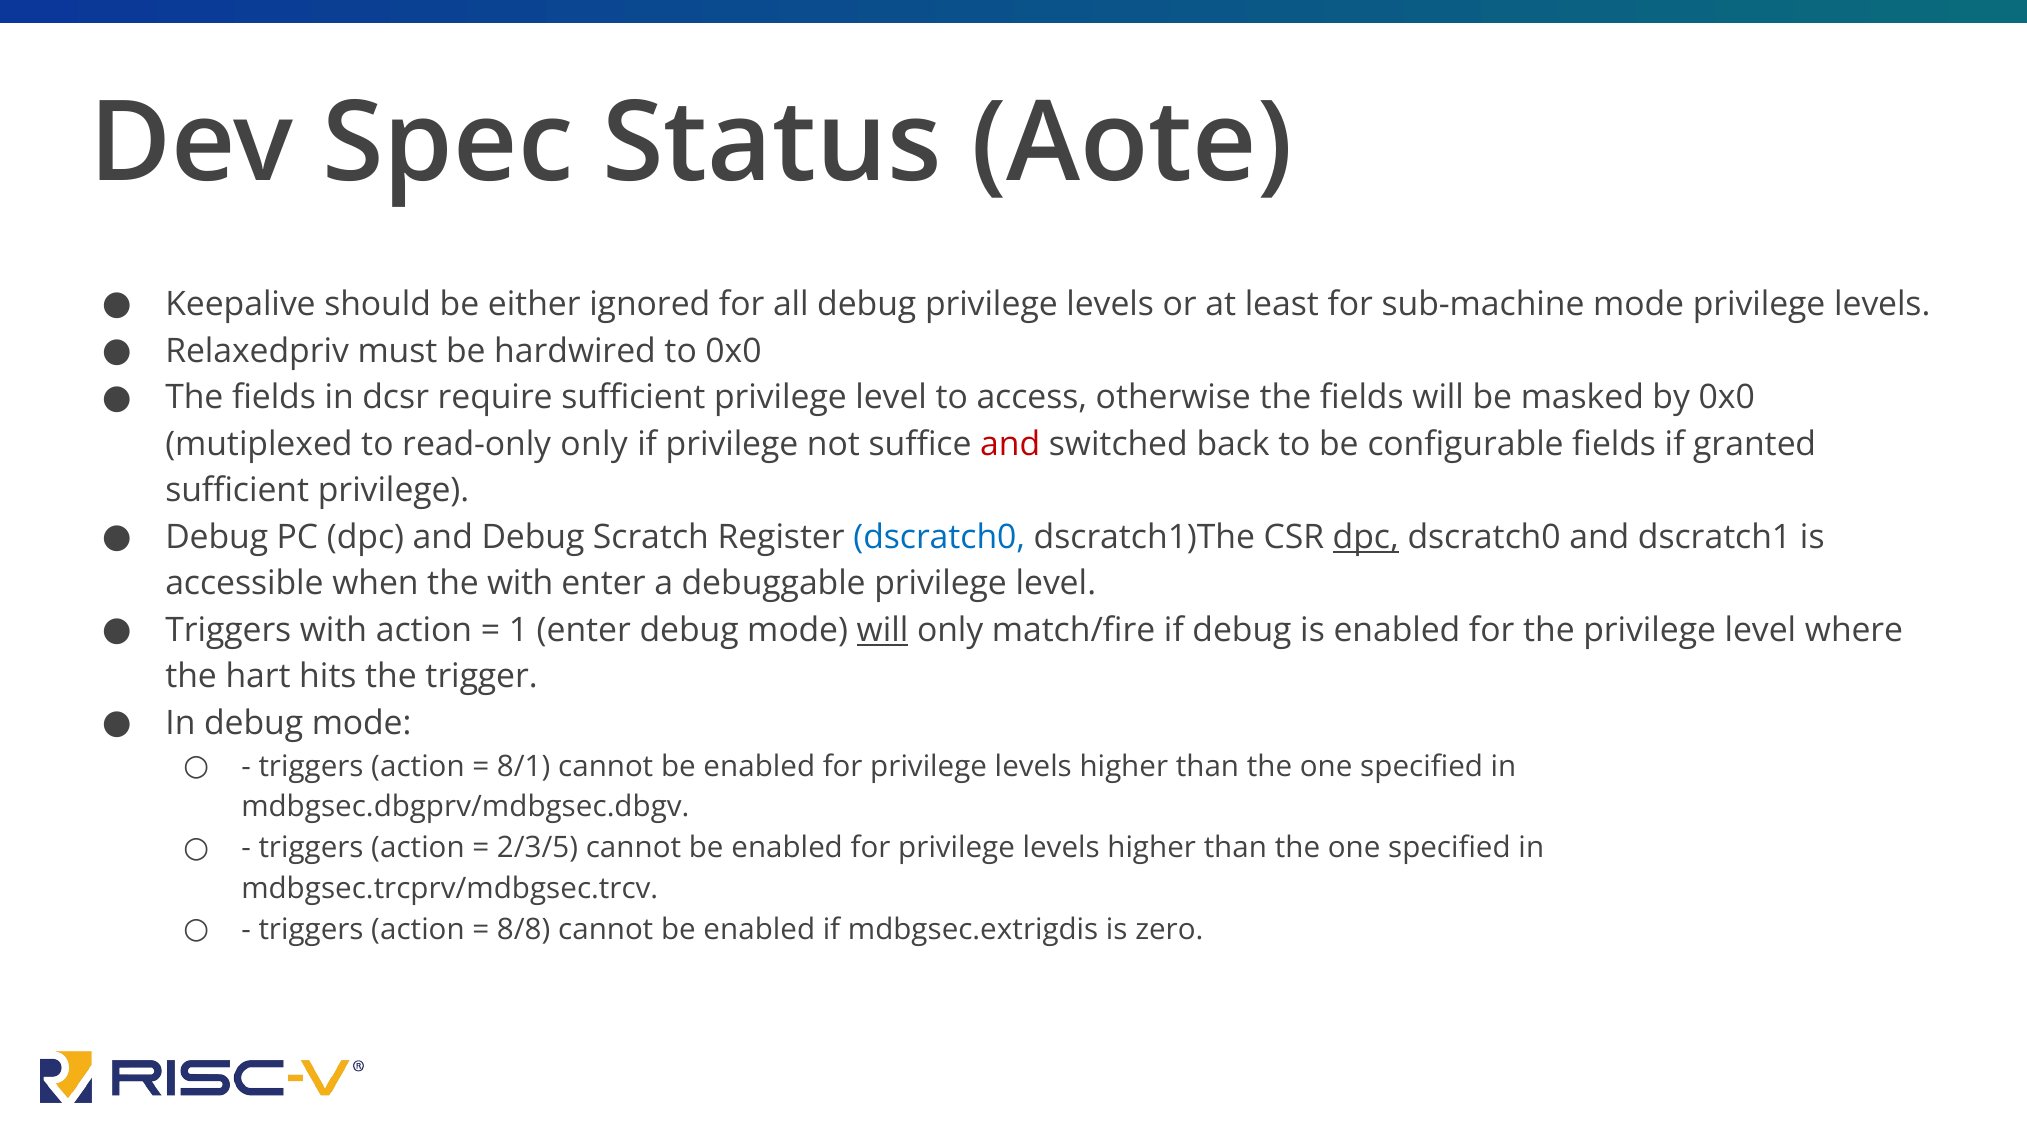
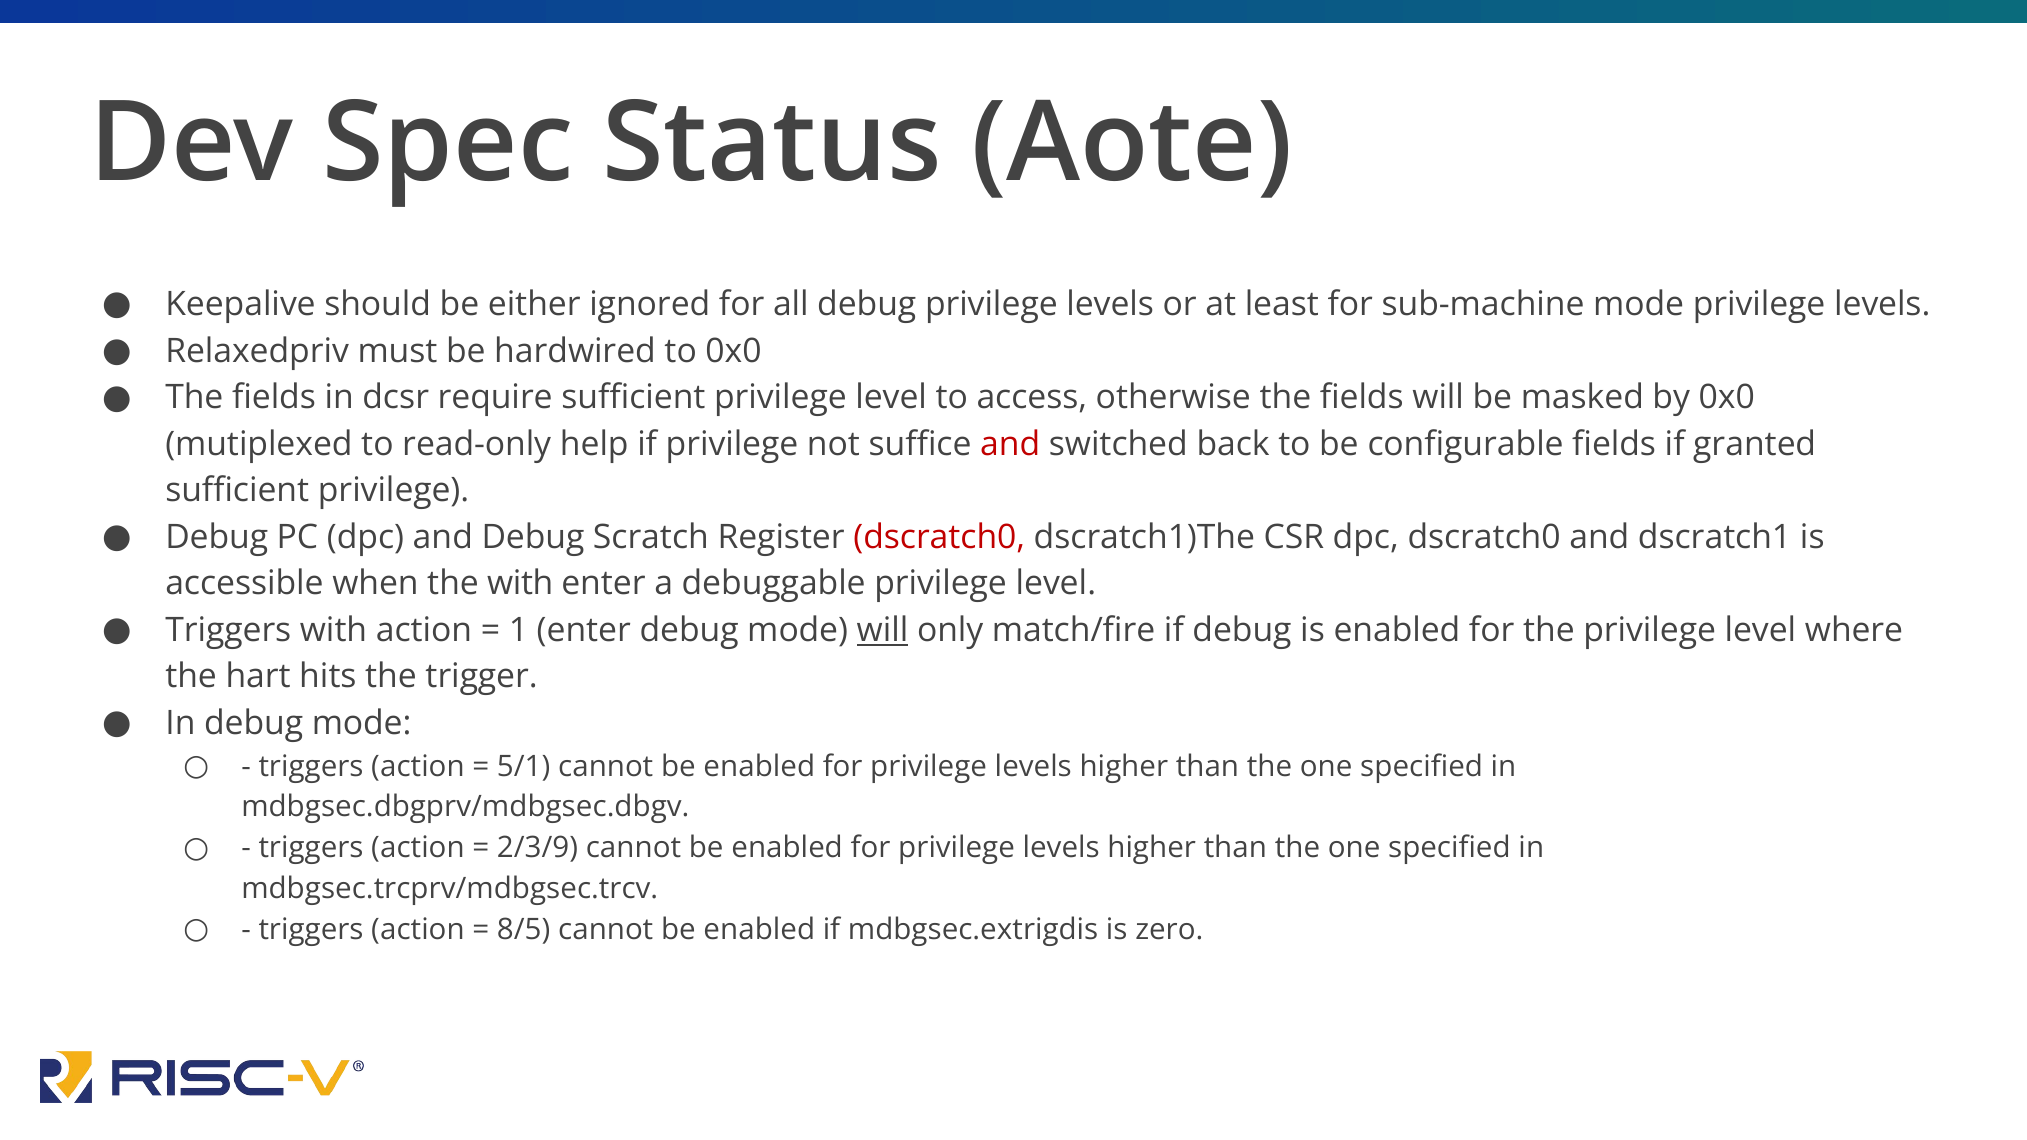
read-only only: only -> help (594, 444)
dscratch0 colour: blue -> red (939, 537)
dpc underline: present -> none (1366, 537)
8/1: 8/1 -> 5/1 (524, 766)
2/3/5: 2/3/5 -> 2/3/9 (537, 848)
8/8: 8/8 -> 8/5 (524, 929)
